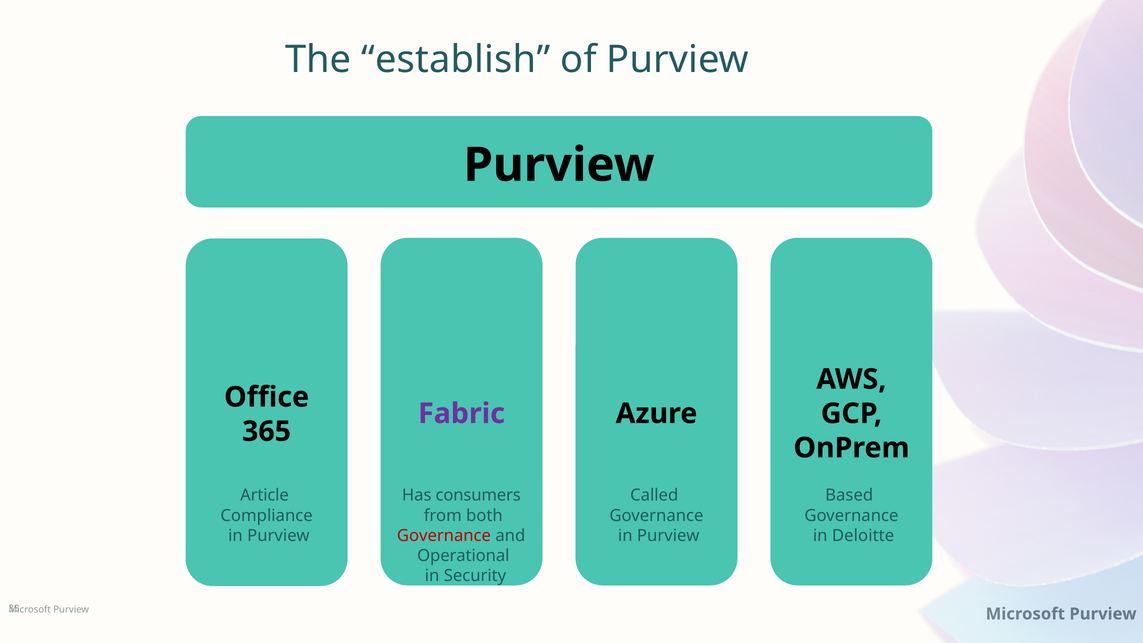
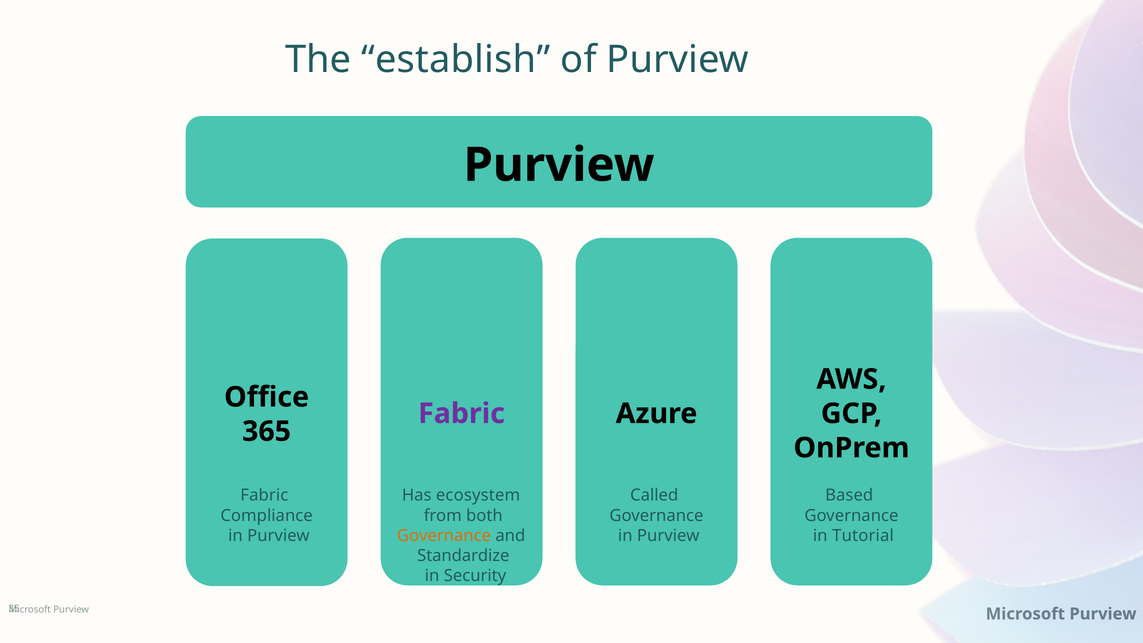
Article: Article -> Fabric (264, 495)
consumers: consumers -> ecosystem (478, 495)
Governance colour: red -> orange (444, 535)
Deloitte: Deloitte -> Tutorial (863, 535)
Operational: Operational -> Standardize (463, 555)
